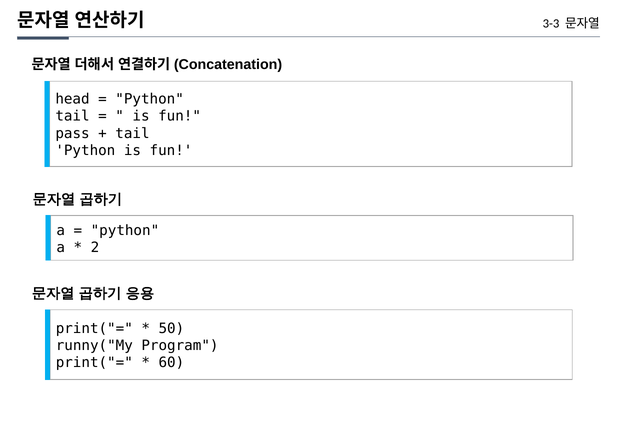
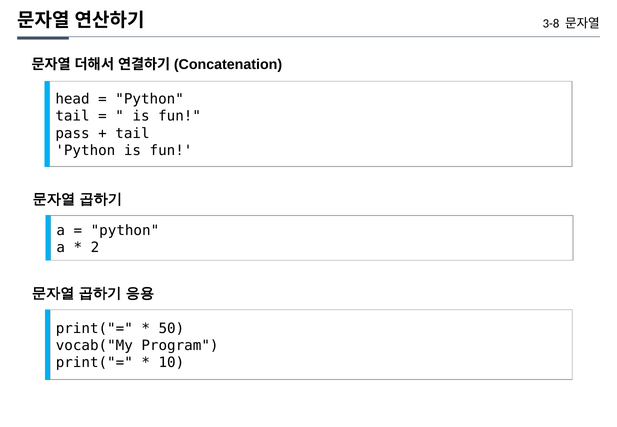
3-3: 3-3 -> 3-8 (551, 23)
runny("My: runny("My -> vocab("My (94, 346)
60: 60 -> 10 (171, 363)
